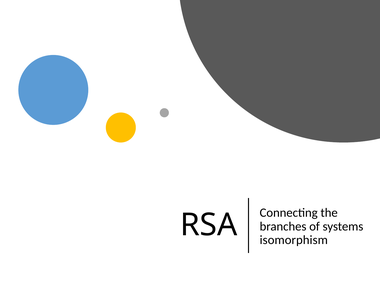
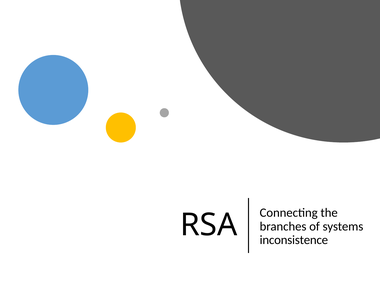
isomorphism: isomorphism -> inconsistence (294, 240)
